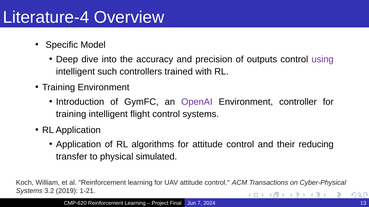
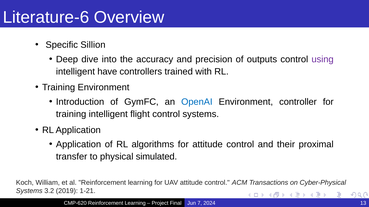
Literature-4: Literature-4 -> Literature-6 (46, 17)
Model: Model -> Sillion (93, 45)
such: such -> have (107, 72)
OpenAI colour: purple -> blue (197, 102)
reducing: reducing -> proximal (316, 145)
